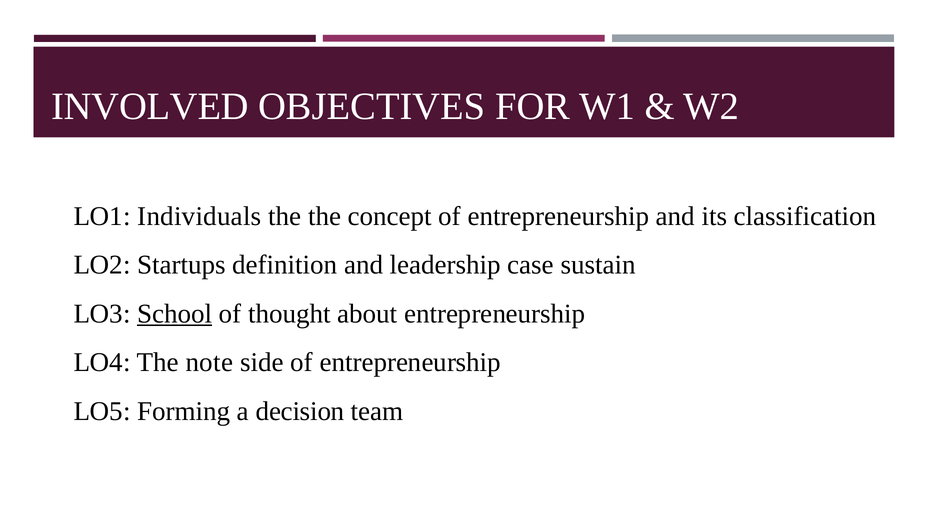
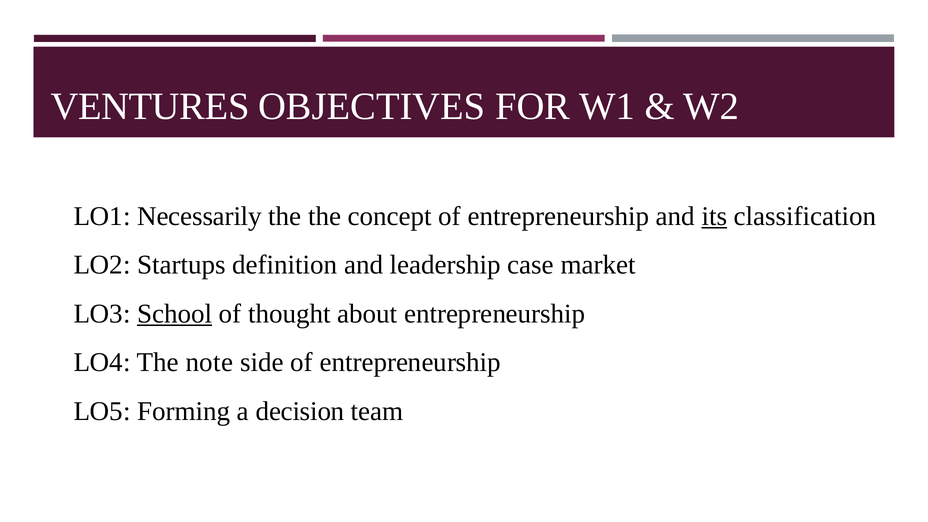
INVOLVED: INVOLVED -> VENTURES (150, 107)
Individuals: Individuals -> Necessarily (200, 216)
its underline: none -> present (714, 216)
sustain: sustain -> market (598, 265)
